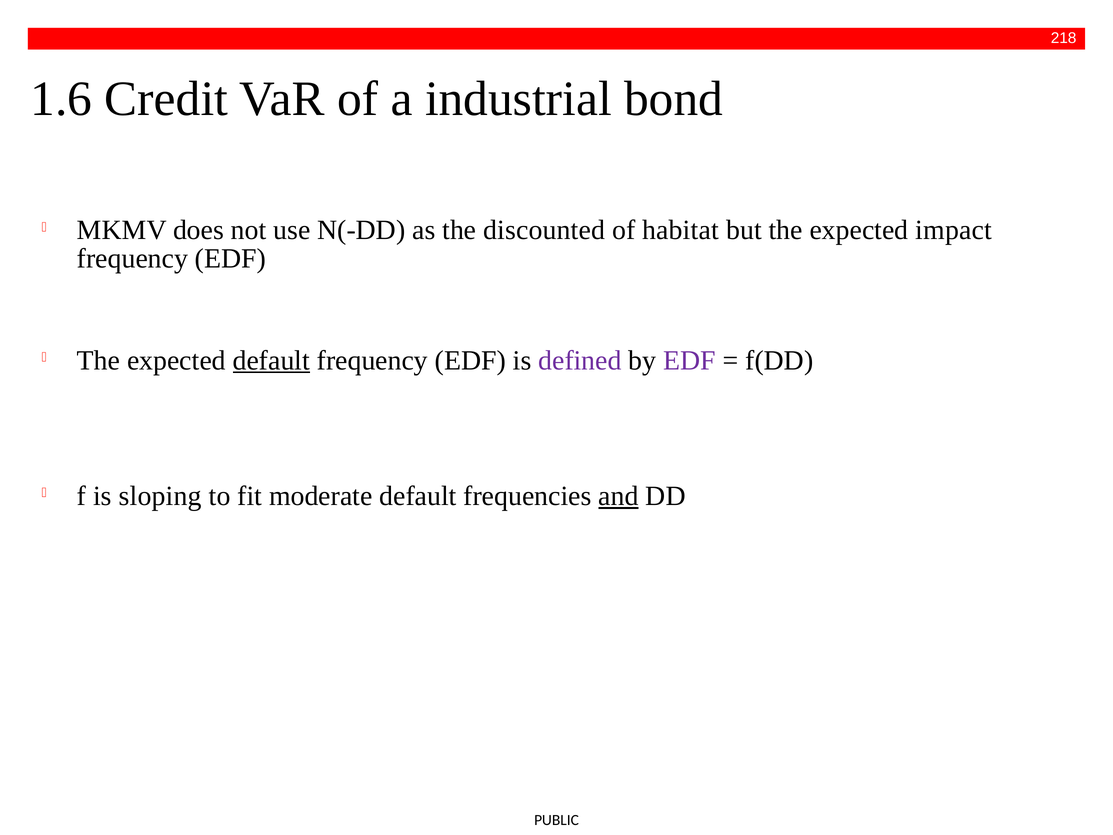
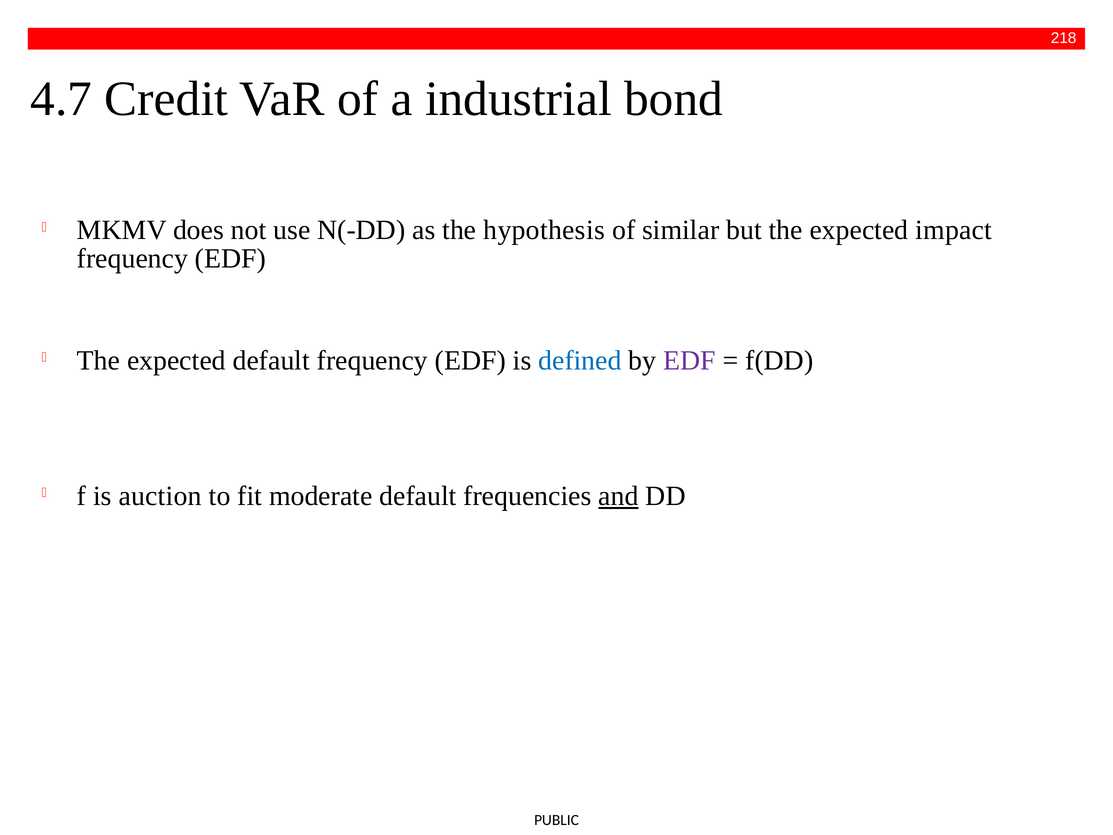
1.6: 1.6 -> 4.7 (61, 99)
discounted: discounted -> hypothesis (544, 230)
habitat: habitat -> similar (681, 230)
default underline: present -> none (271, 360)
defined colour: purple -> blue (580, 360)
sloping: sloping -> auction (160, 496)
